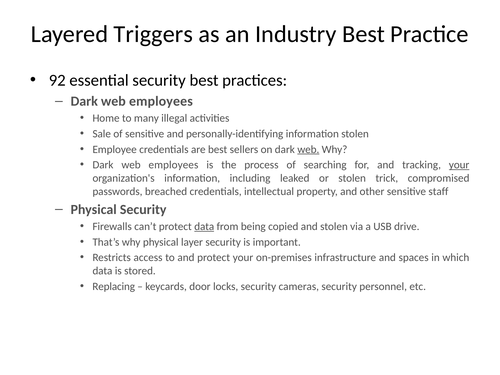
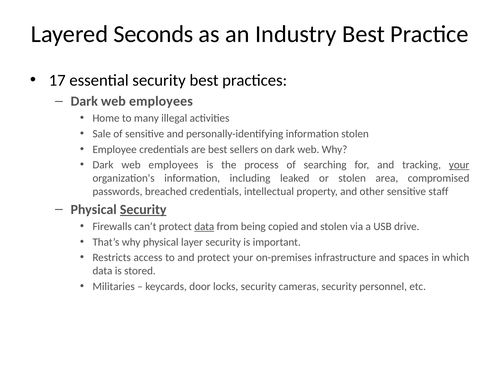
Triggers: Triggers -> Seconds (154, 34)
92: 92 -> 17 (57, 80)
web underline: present -> none (308, 149)
trick: trick -> area (387, 178)
Security underline: none -> present (143, 209)
Replacing: Replacing -> Militaries (114, 286)
